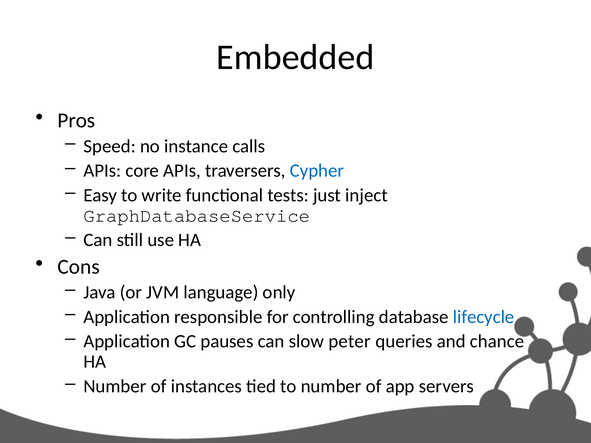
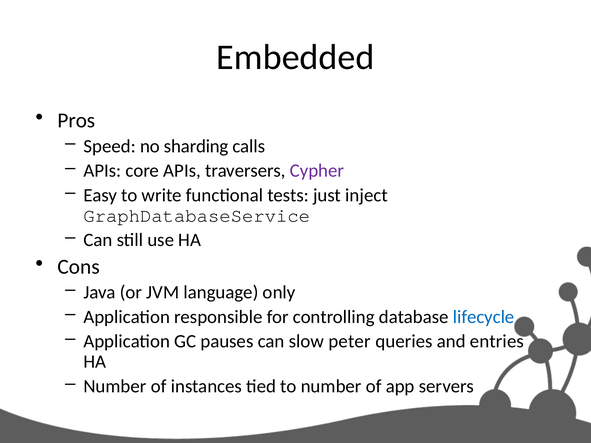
instance: instance -> sharding (196, 146)
Cypher colour: blue -> purple (317, 171)
chance: chance -> entries (497, 341)
